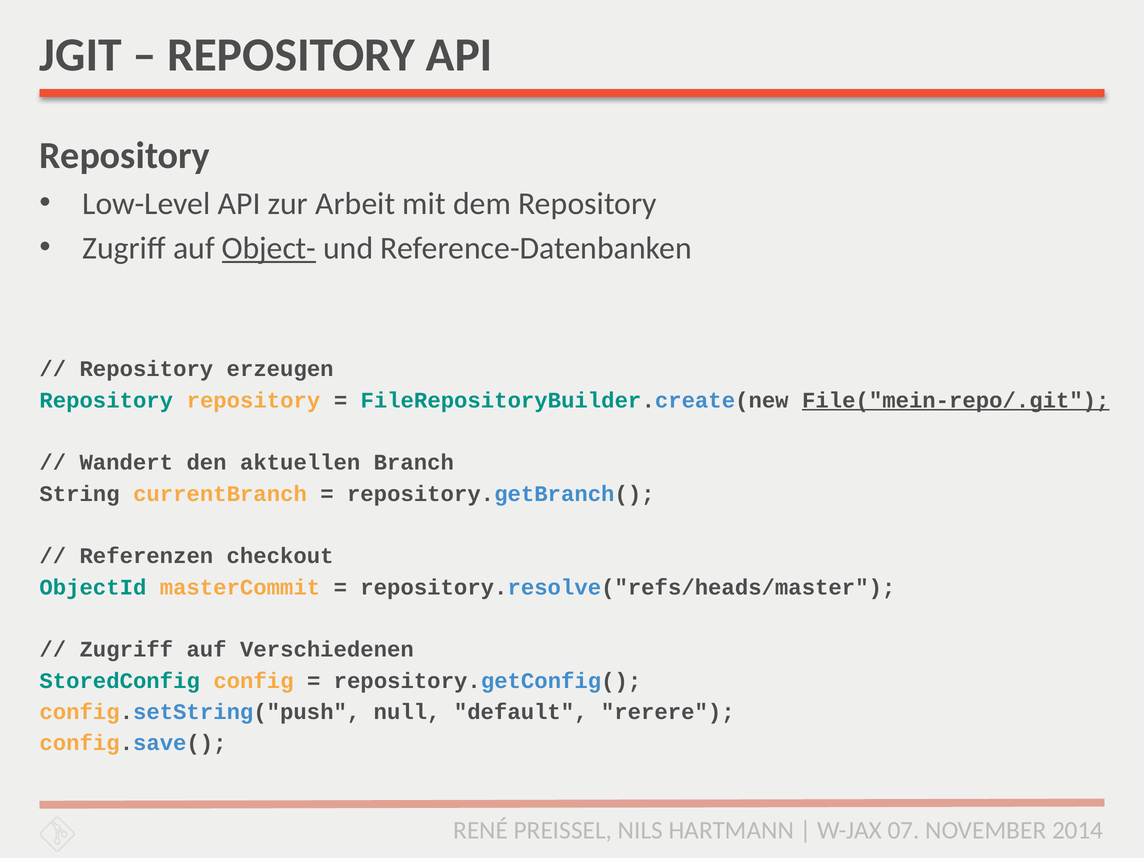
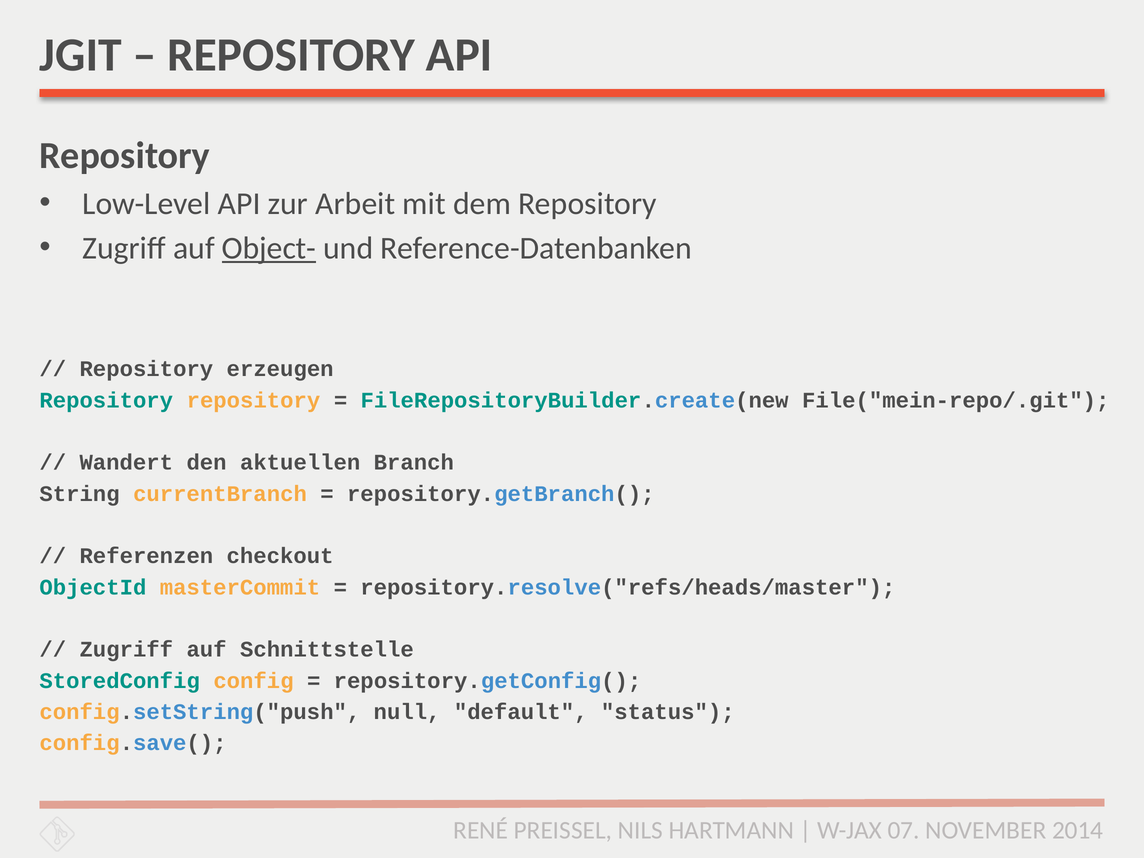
File("mein-repo/.git underline: present -> none (956, 400)
Verschiedenen: Verschiedenen -> Schnittstelle (327, 650)
rerere: rerere -> status (668, 712)
